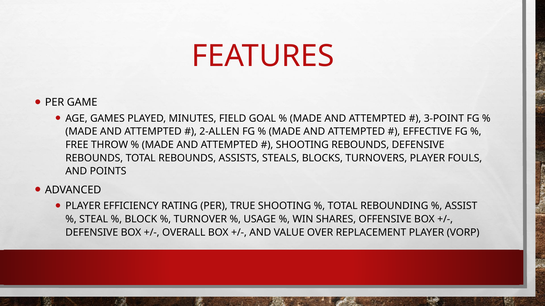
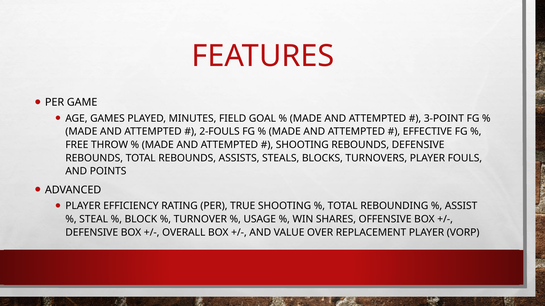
2-ALLEN: 2-ALLEN -> 2-FOULS (220, 132)
